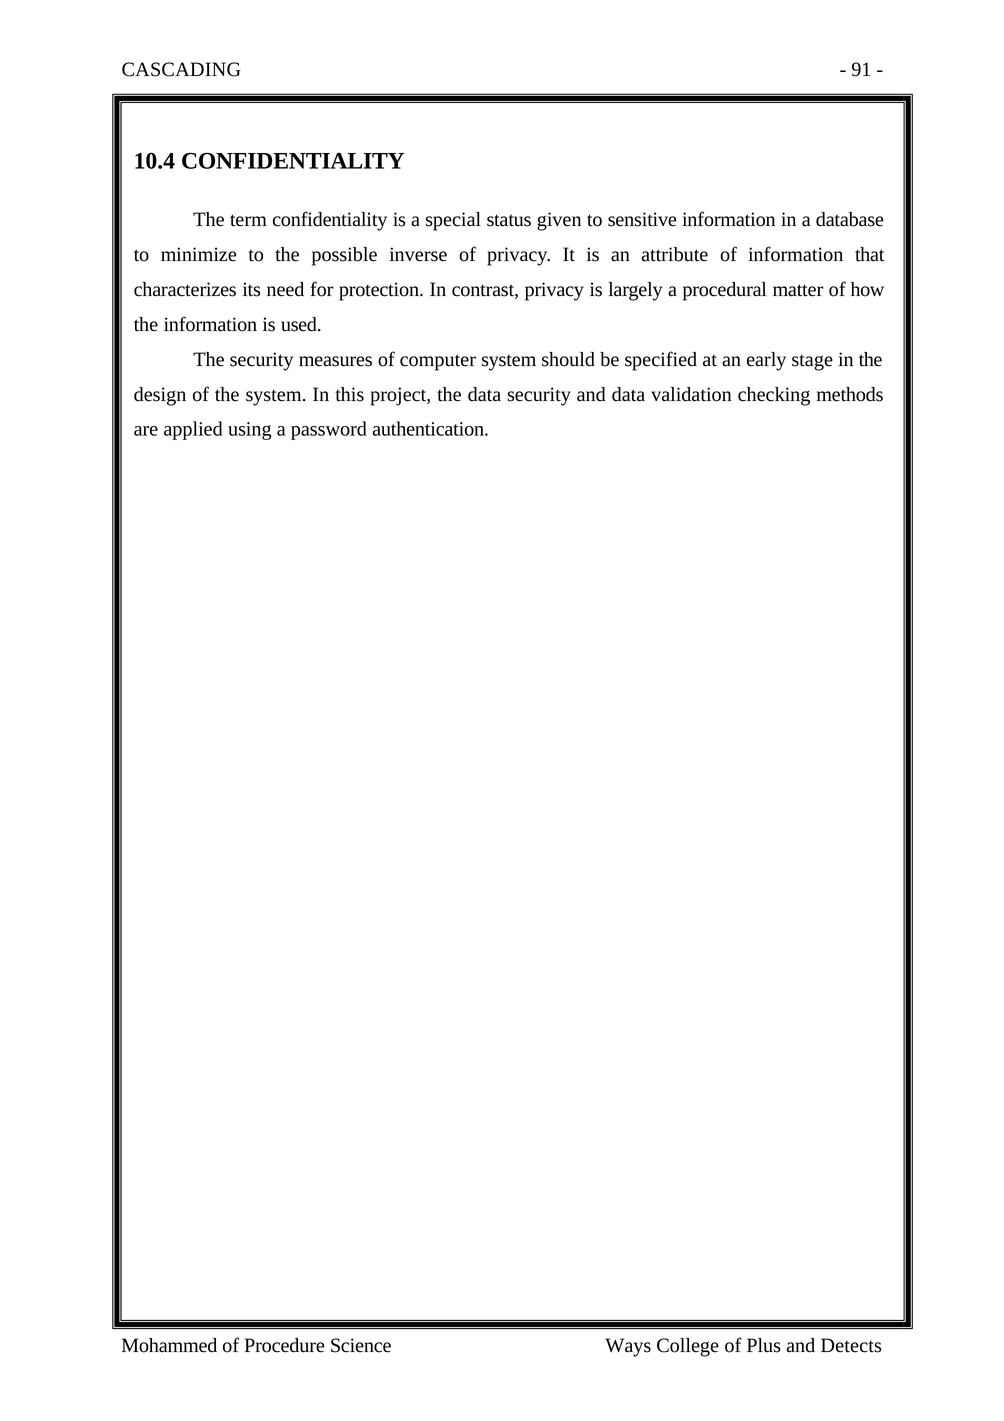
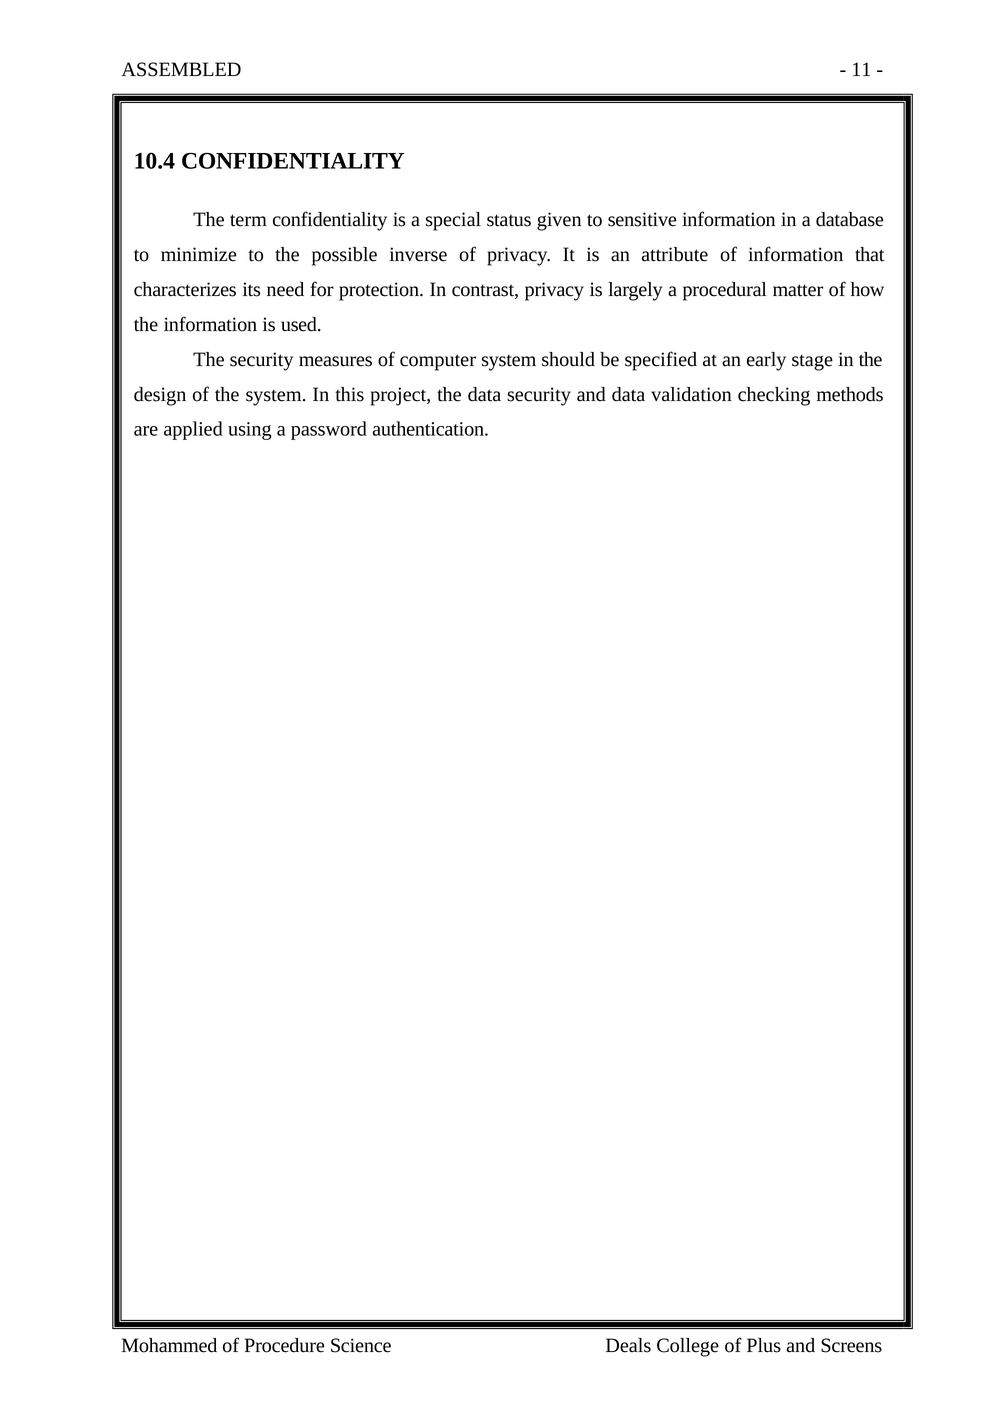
CASCADING: CASCADING -> ASSEMBLED (181, 70)
91: 91 -> 11 (861, 70)
Ways: Ways -> Deals (628, 1346)
Detects: Detects -> Screens (851, 1346)
